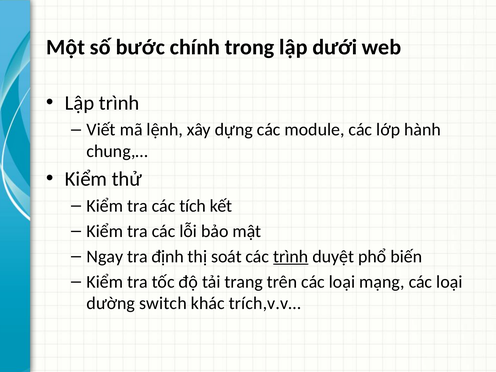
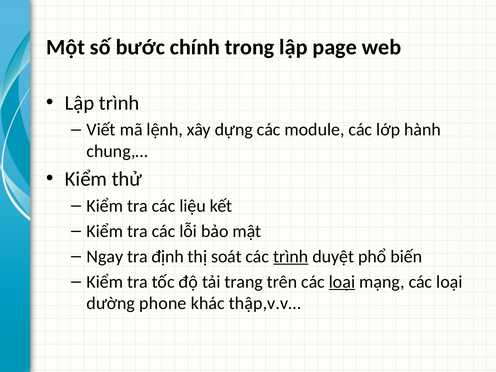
dưới: dưới -> page (335, 47)
tích: tích -> liệu (193, 206)
loại underline: none -> present (342, 282)
switch: switch -> phone (163, 303)
trích,v.v…: trích,v.v… -> thập,v.v… (265, 303)
